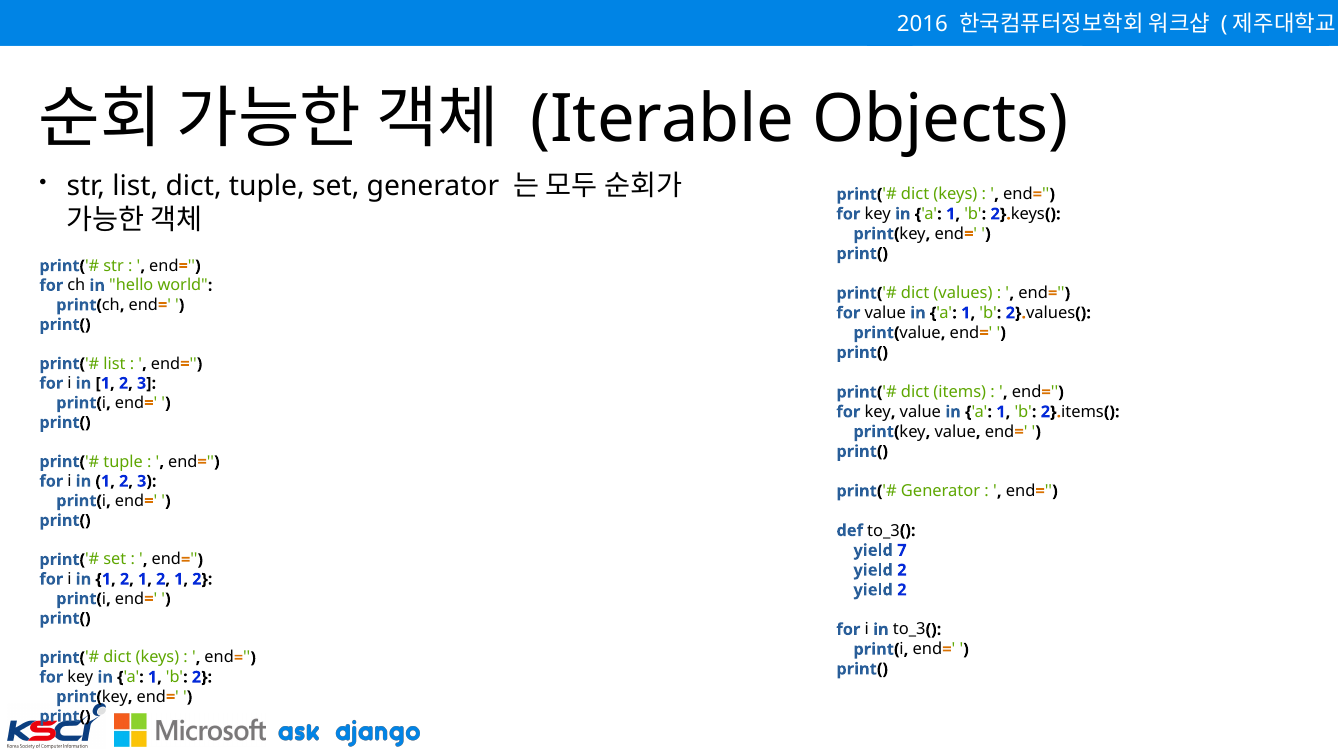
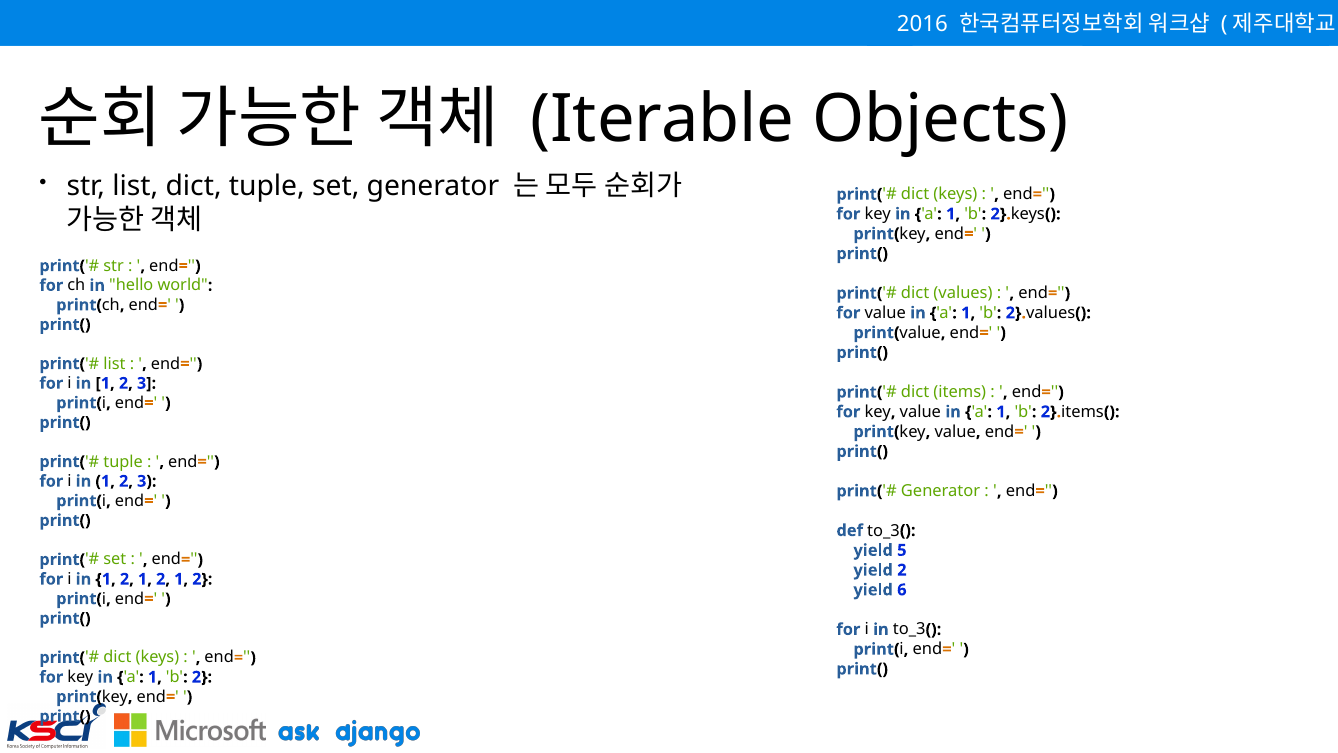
7: 7 -> 5 (902, 550)
2: 2 -> 6 (902, 590)
